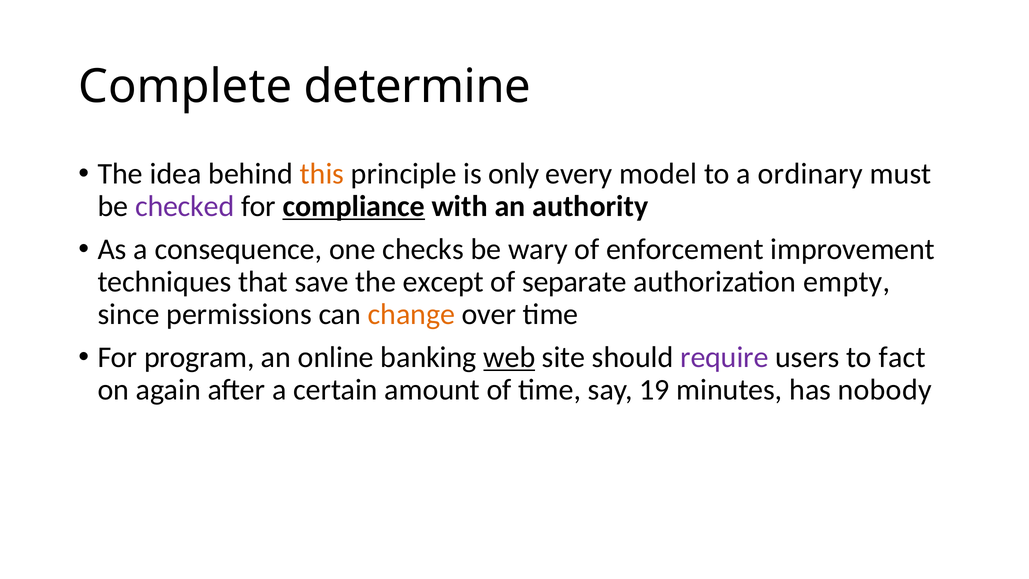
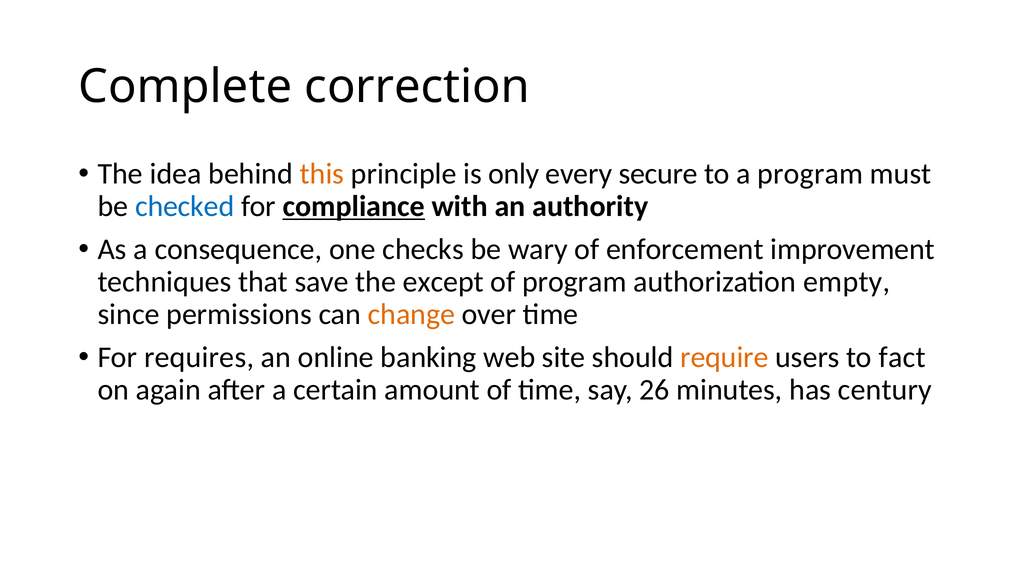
determine: determine -> correction (417, 86)
model: model -> secure (658, 174)
a ordinary: ordinary -> program (810, 174)
checked colour: purple -> blue (185, 206)
of separate: separate -> program (574, 282)
program: program -> requires (199, 357)
web underline: present -> none (509, 357)
require colour: purple -> orange (724, 357)
19: 19 -> 26 (654, 390)
nobody: nobody -> century (885, 390)
